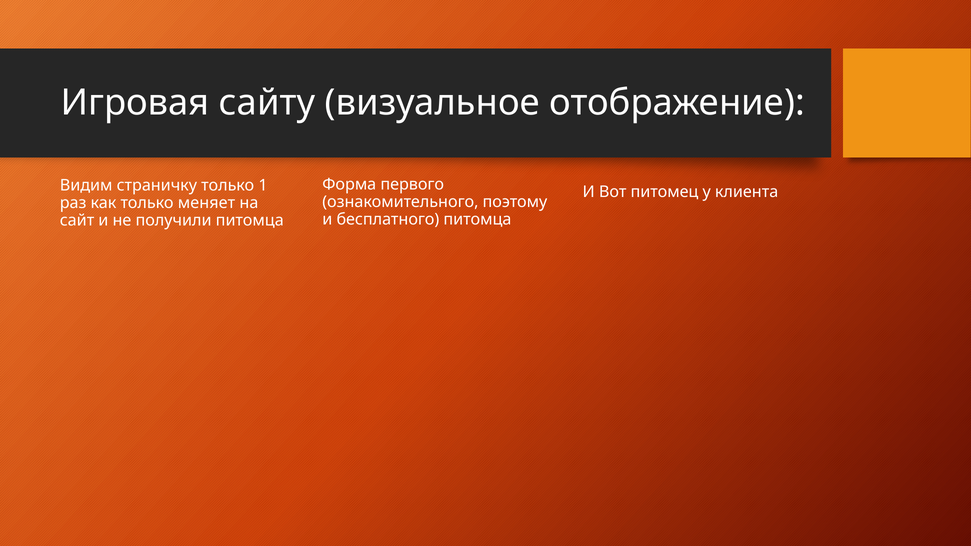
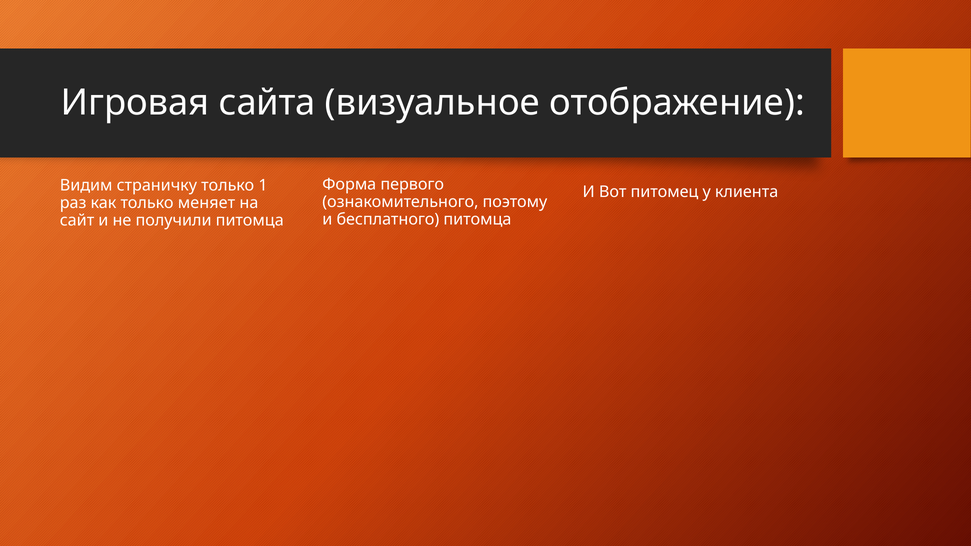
сайту: сайту -> сайта (267, 103)
